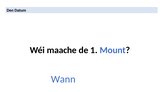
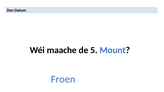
1: 1 -> 5 (94, 50)
Wann: Wann -> Froen (63, 79)
